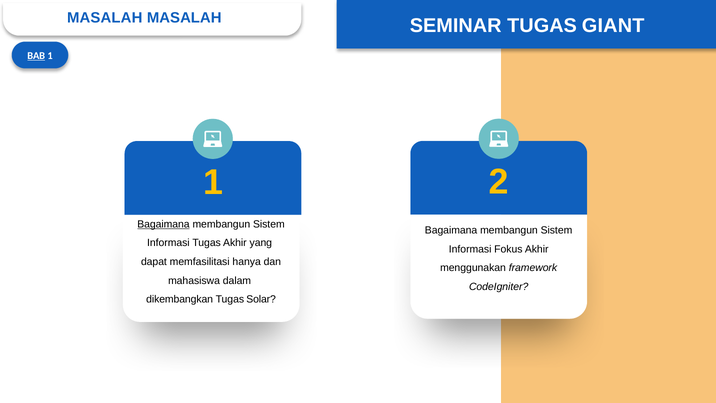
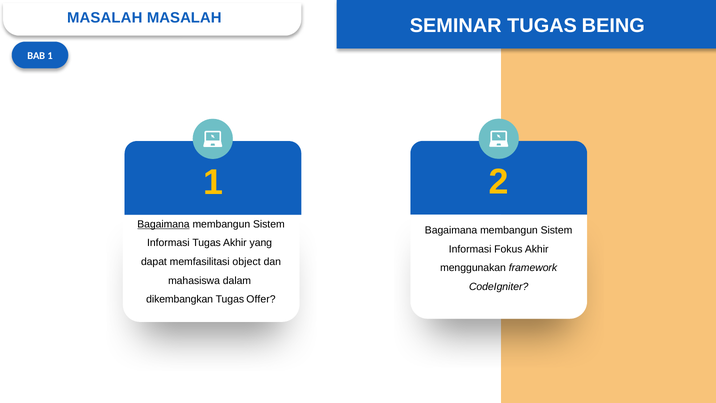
GIANT: GIANT -> BEING (613, 26)
BAB underline: present -> none (36, 56)
hanya: hanya -> object (247, 262)
Solar: Solar -> Offer (261, 299)
